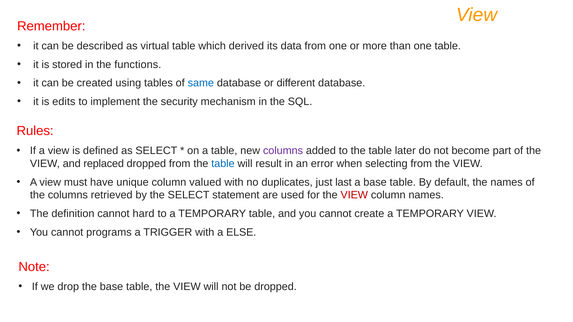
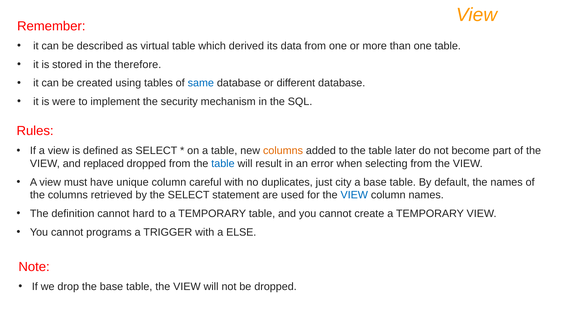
functions: functions -> therefore (138, 65)
edits: edits -> were (64, 102)
columns colour: purple -> orange (283, 151)
valued: valued -> careful (205, 182)
last: last -> city (343, 182)
VIEW colour: red -> blue (354, 195)
